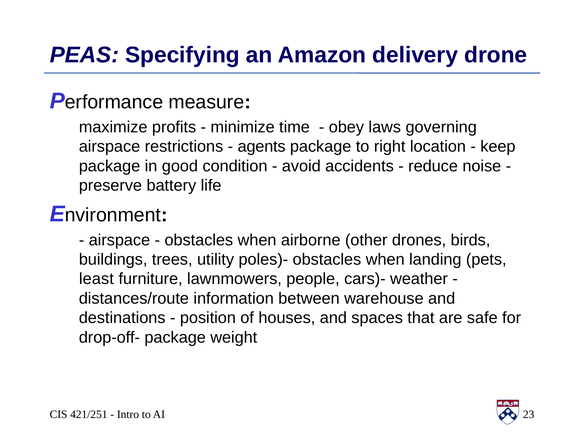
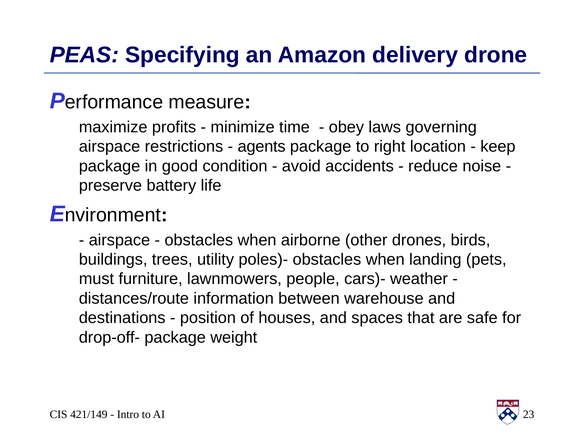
least: least -> must (96, 279)
421/251: 421/251 -> 421/149 (89, 414)
